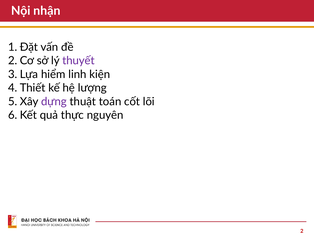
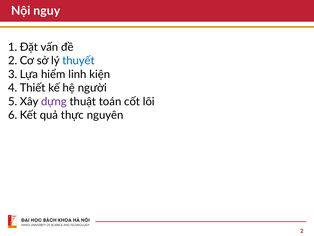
nhận: nhận -> nguy (47, 11)
thuyết colour: purple -> blue (79, 61)
lượng: lượng -> người (92, 88)
